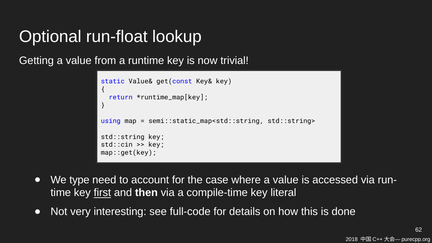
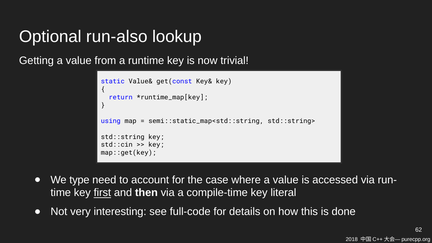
run-float: run-float -> run-also (117, 37)
